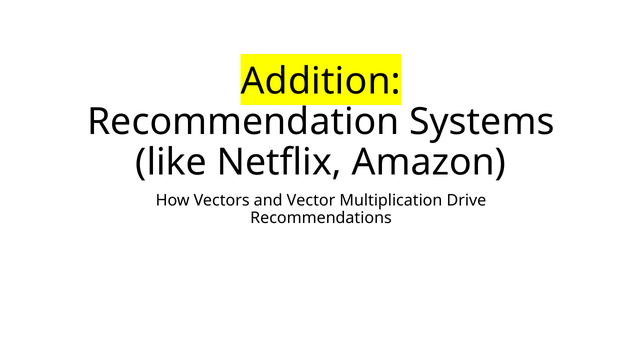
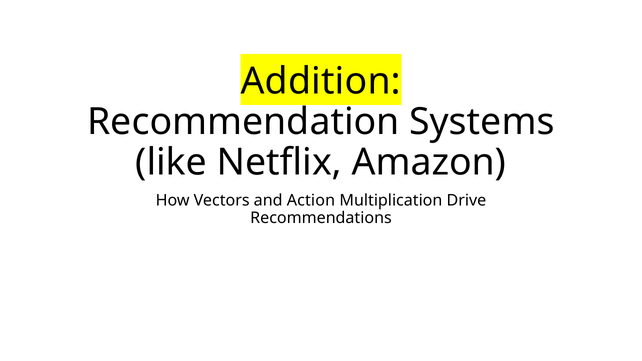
Vector: Vector -> Action (311, 201)
